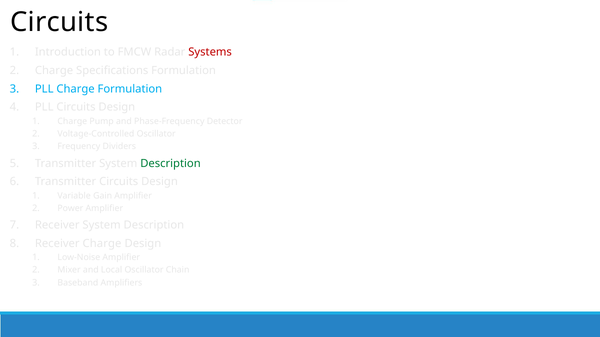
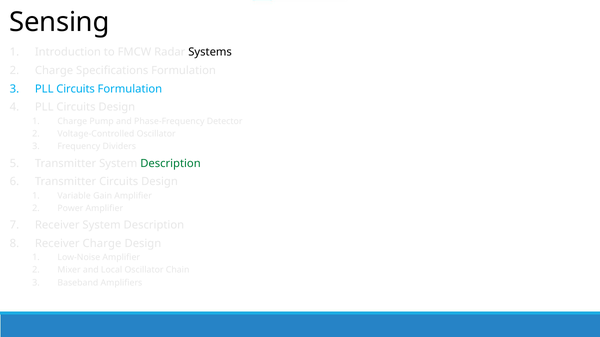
Circuits: Circuits -> Sensing (59, 22)
Systems colour: red -> black (210, 52)
Charge: Charge -> Circuits (76, 89)
